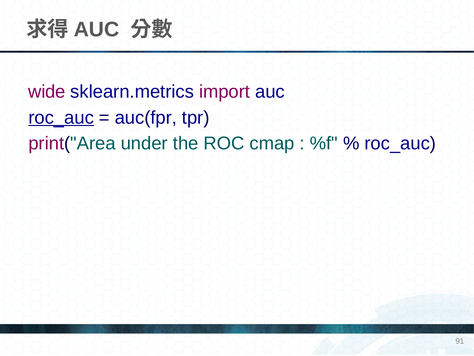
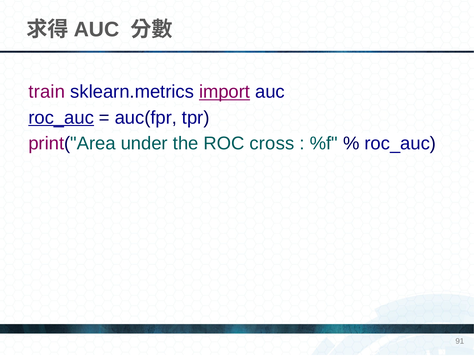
wide: wide -> train (47, 92)
import underline: none -> present (225, 92)
cmap: cmap -> cross (272, 143)
